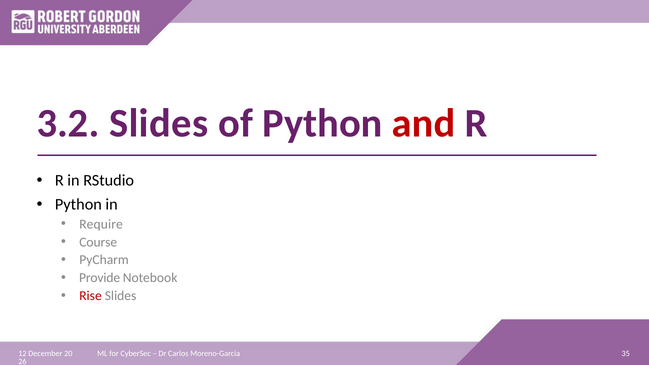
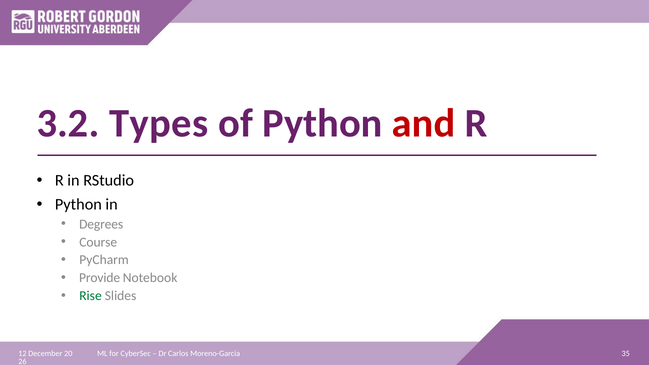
3.2 Slides: Slides -> Types (159, 123)
Require: Require -> Degrees (101, 224)
Rise colour: red -> green (91, 296)
